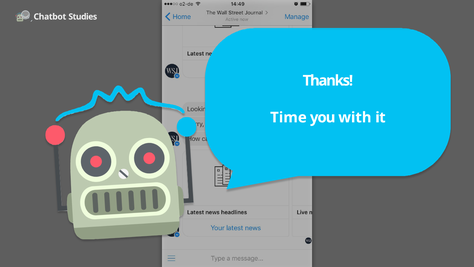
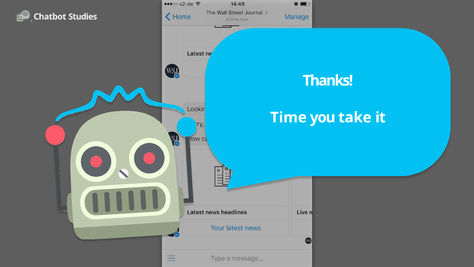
with: with -> take (355, 117)
